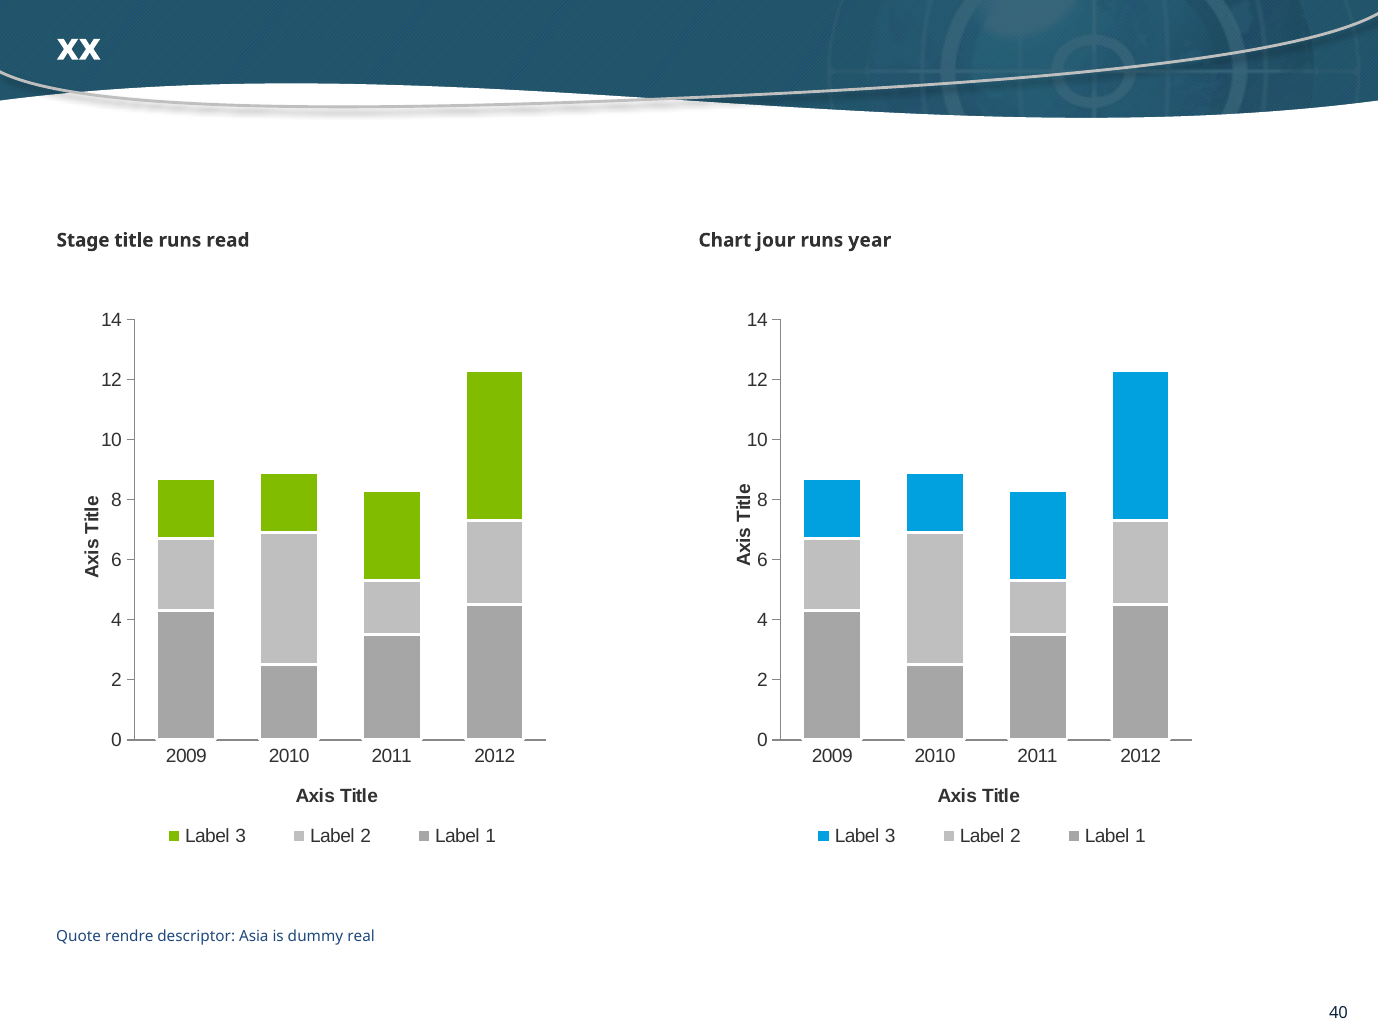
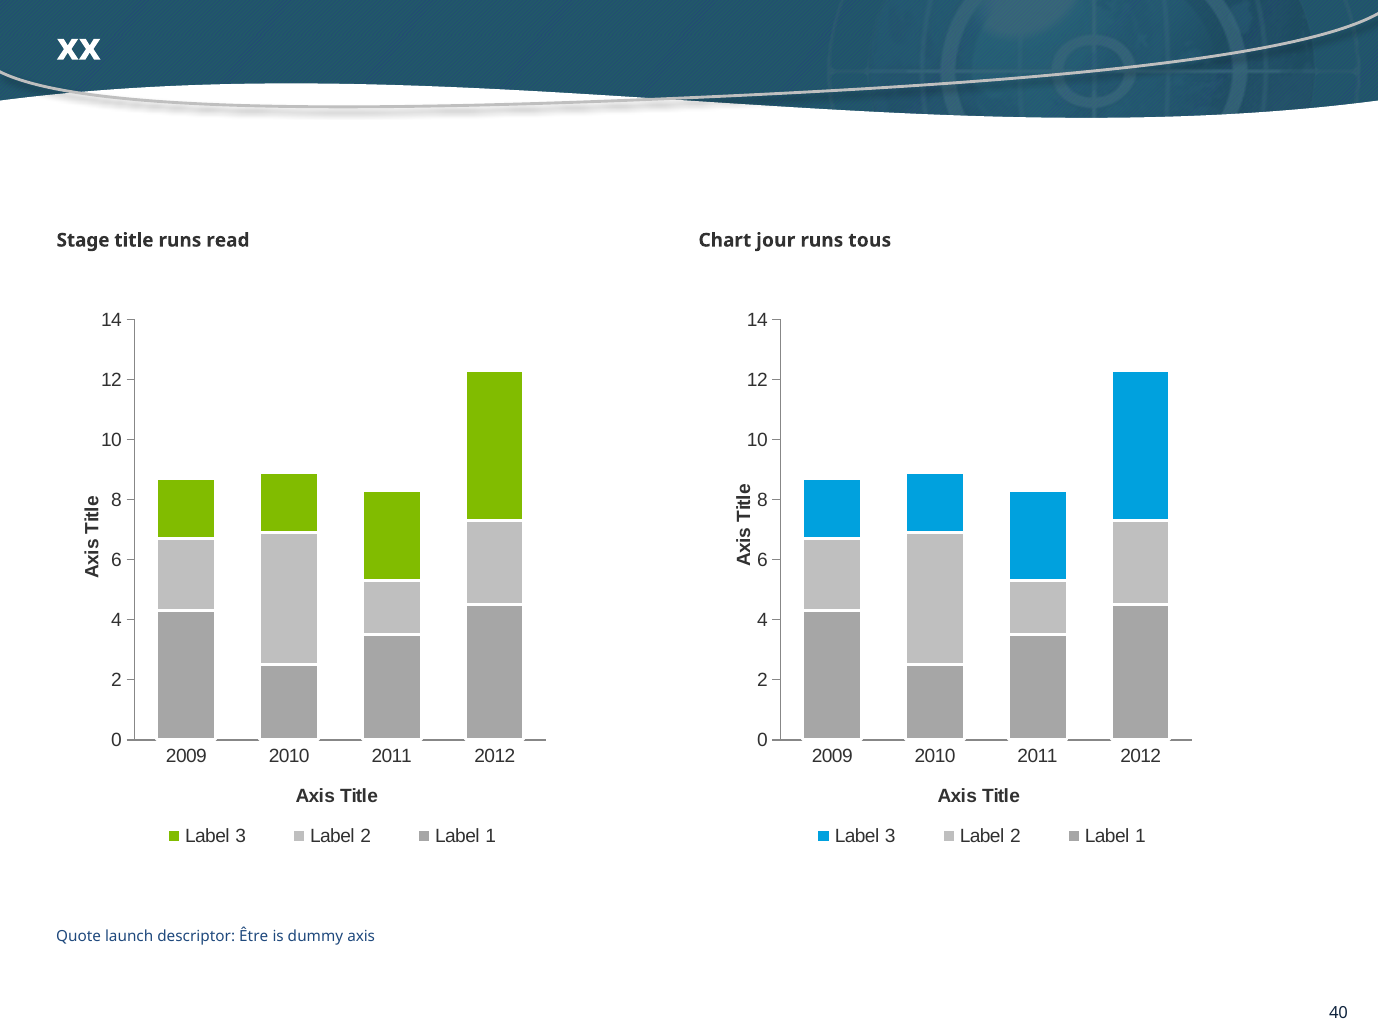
year: year -> tous (870, 240)
rendre: rendre -> launch (129, 936)
Asia: Asia -> Être (254, 936)
dummy real: real -> axis (361, 936)
